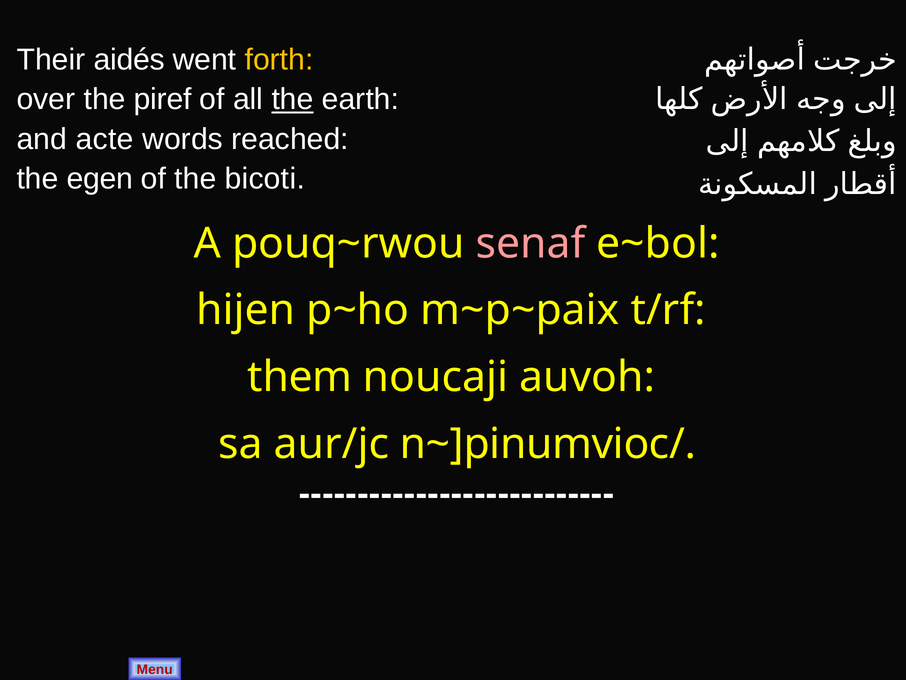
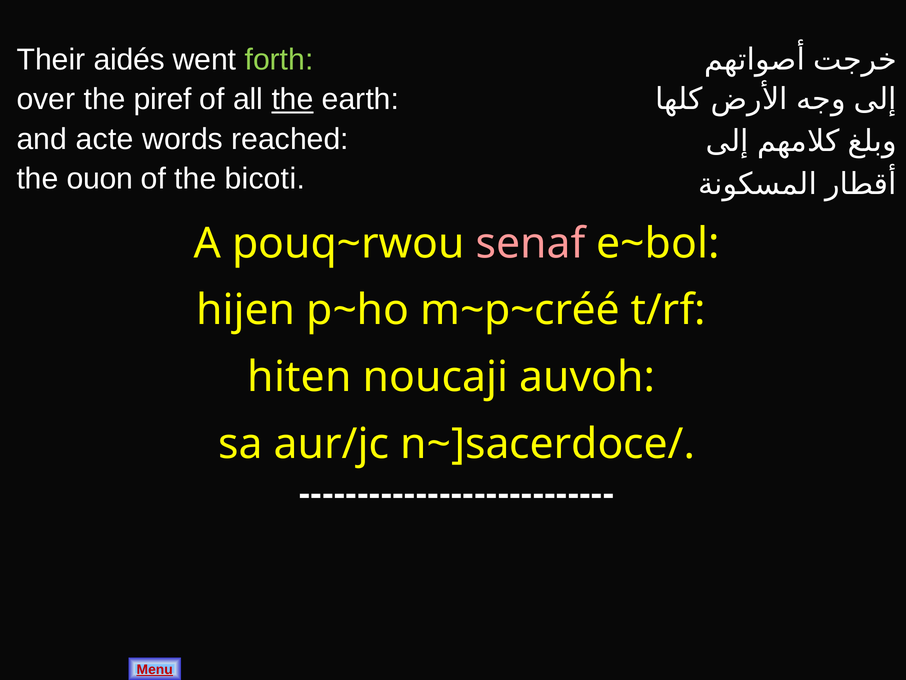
forth colour: yellow -> light green (279, 60)
egen: egen -> ouon (100, 179)
m~p~paix: m~p~paix -> m~p~créé (520, 310)
them: them -> hiten (300, 377)
n~]pinumvioc/: n~]pinumvioc/ -> n~]sacerdoce/ (548, 444)
Menu underline: none -> present (155, 669)
